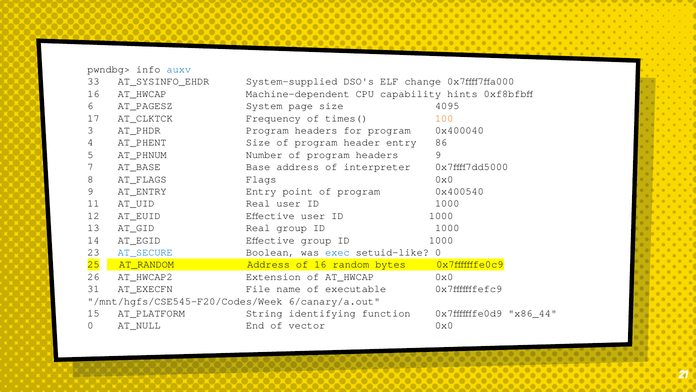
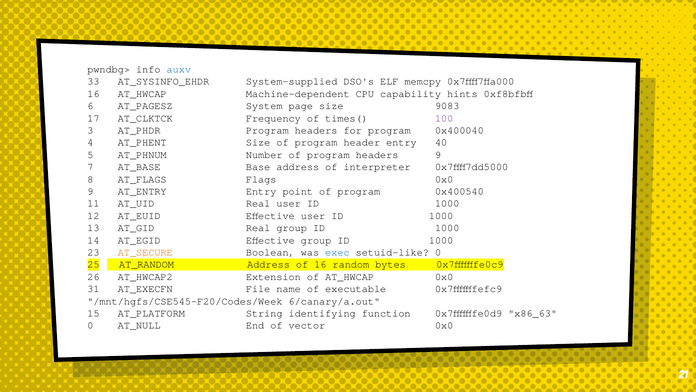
change: change -> memcpy (423, 81)
4095: 4095 -> 9083 (447, 106)
100 colour: orange -> purple (444, 118)
86: 86 -> 40 (441, 142)
AT_SECURE colour: blue -> orange (145, 252)
x86_44: x86_44 -> x86_63 (533, 313)
